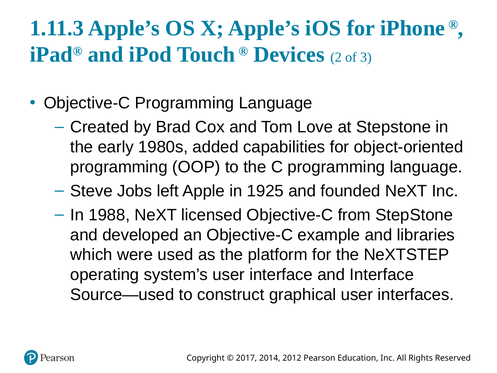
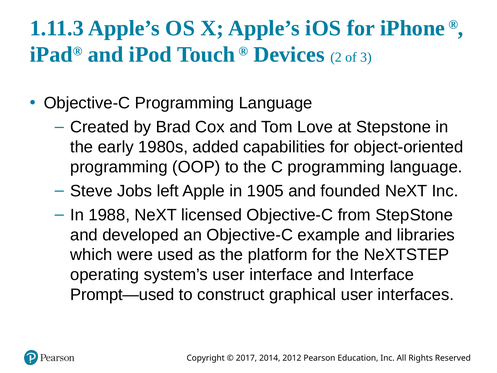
1925: 1925 -> 1905 (265, 191)
Source—used: Source—used -> Prompt—used (122, 294)
